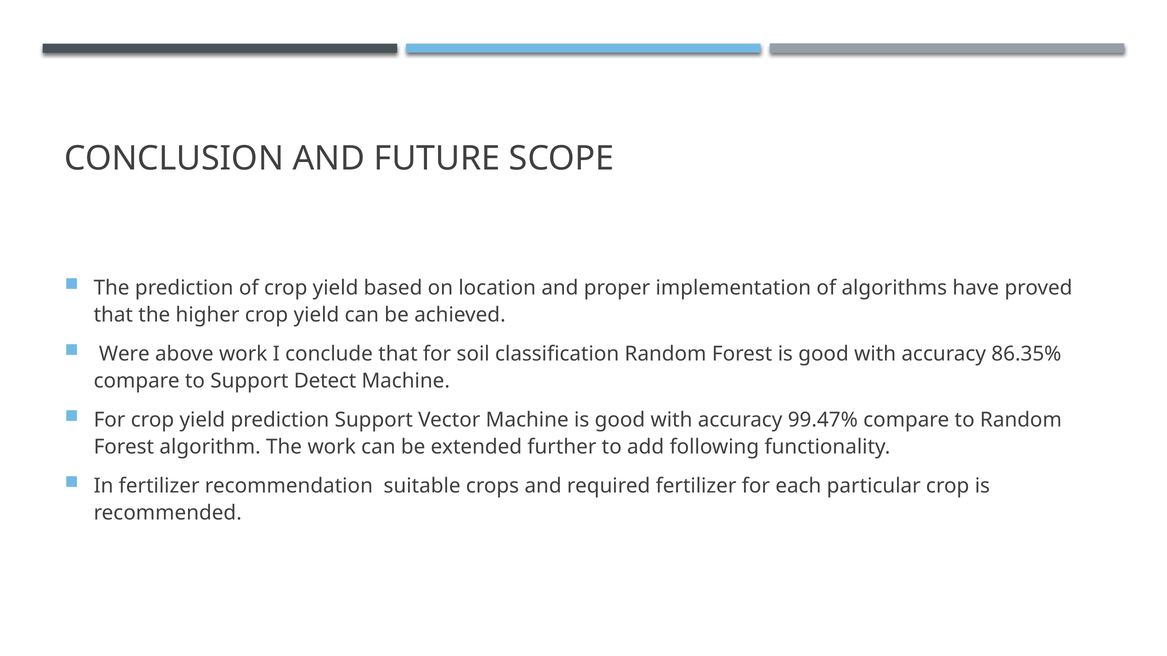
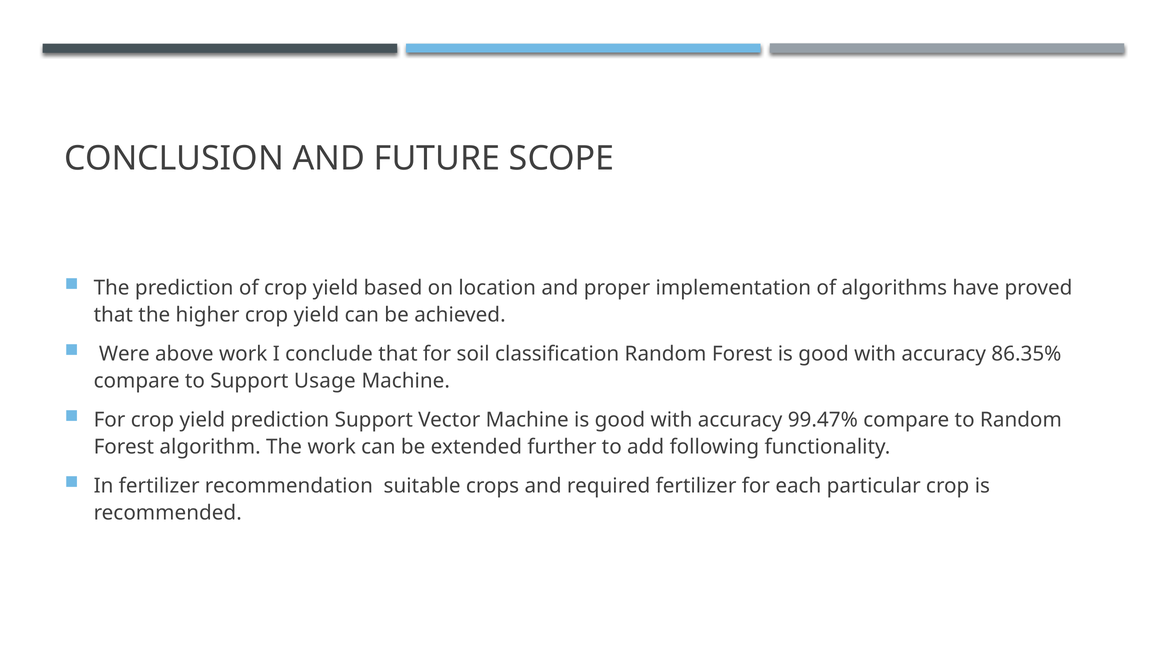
Detect: Detect -> Usage (325, 381)
